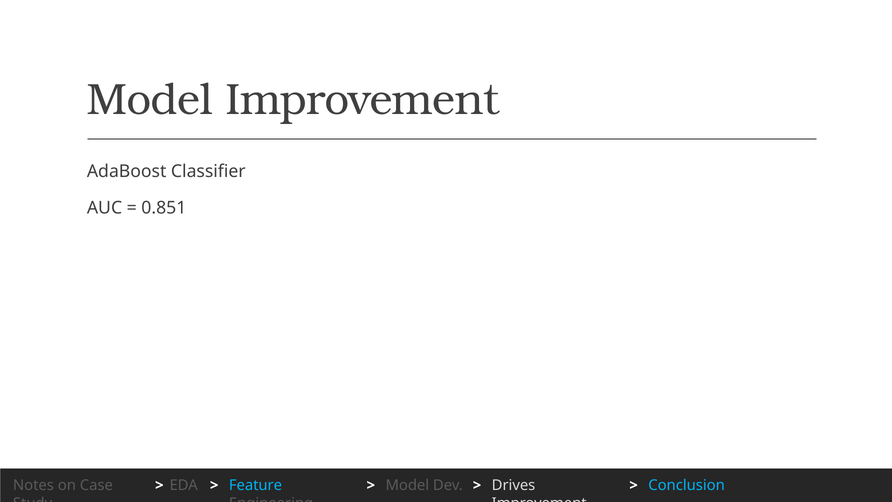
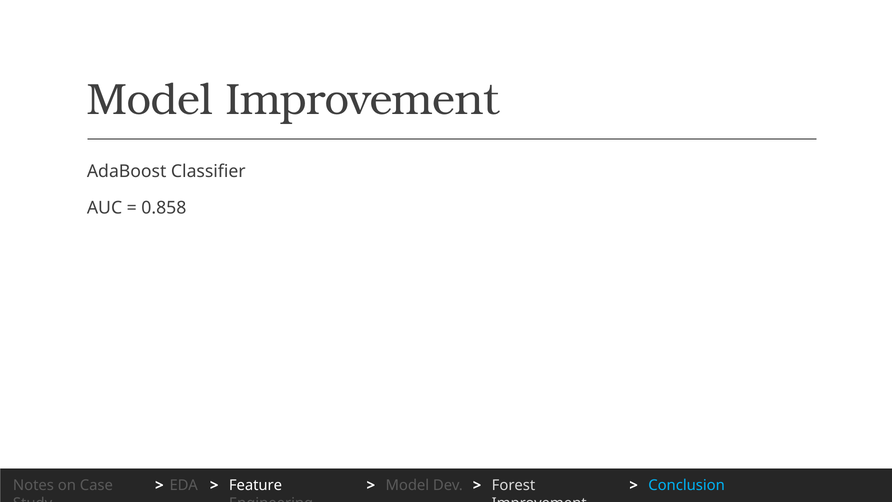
0.851: 0.851 -> 0.858 (164, 208)
Feature colour: light blue -> white (255, 485)
Drives: Drives -> Forest (514, 485)
